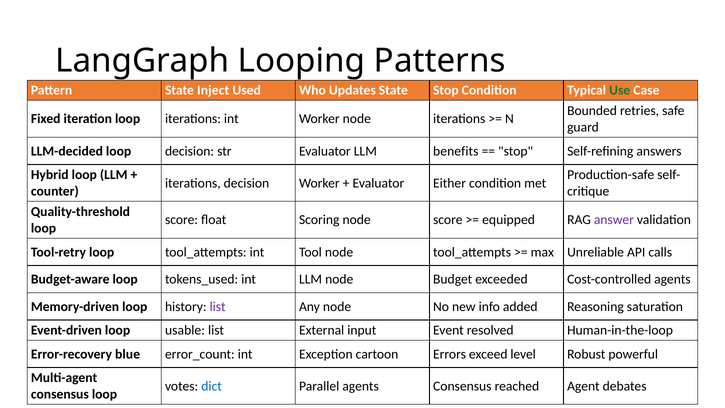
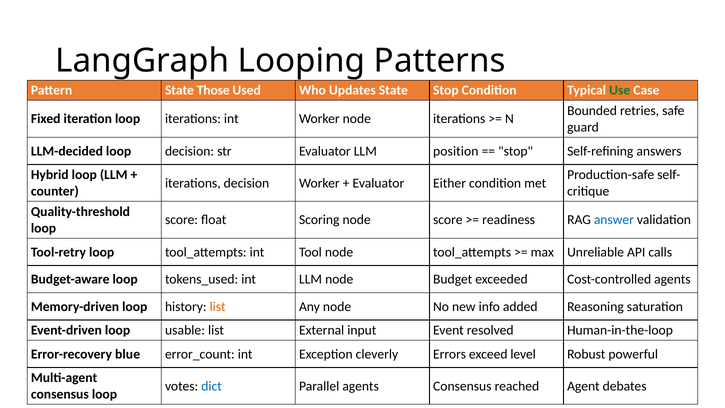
Inject: Inject -> Those (213, 90)
benefits: benefits -> position (456, 151)
equipped: equipped -> readiness (509, 220)
answer colour: purple -> blue (614, 220)
list colour: purple -> orange (218, 306)
cartoon: cartoon -> cleverly (377, 354)
